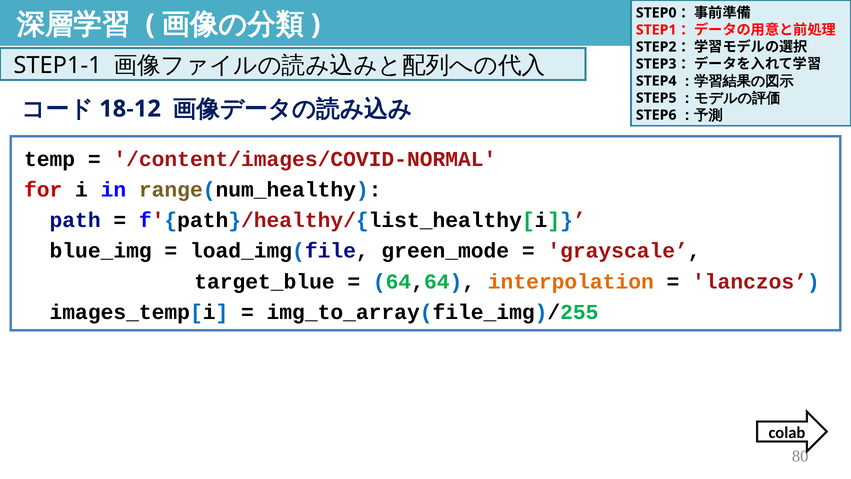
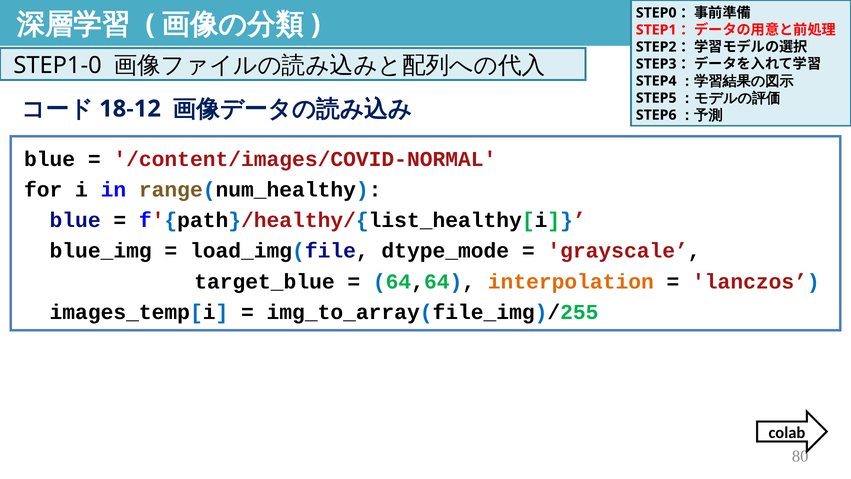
STEP1-1: STEP1-1 -> STEP1-0 (58, 66)
temp: temp -> blue (50, 159)
for colour: red -> black (43, 190)
path: path -> blue (75, 220)
green_mode: green_mode -> dtype_mode (445, 251)
